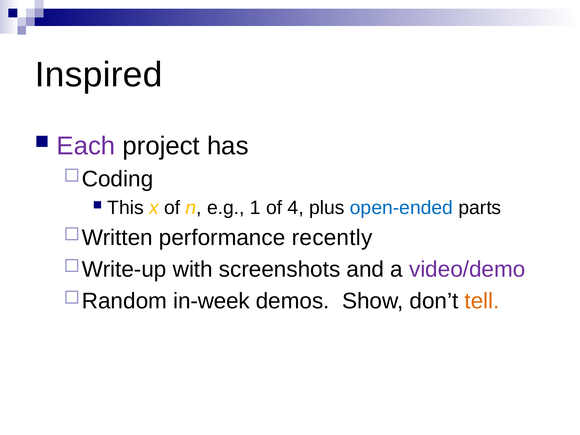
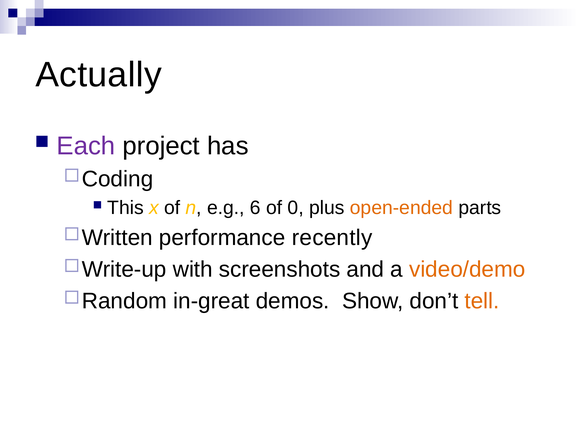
Inspired: Inspired -> Actually (99, 75)
1: 1 -> 6 (255, 208)
4: 4 -> 0 (296, 208)
open-ended colour: blue -> orange (401, 208)
video/demo colour: purple -> orange (467, 269)
in-week: in-week -> in-great (211, 301)
